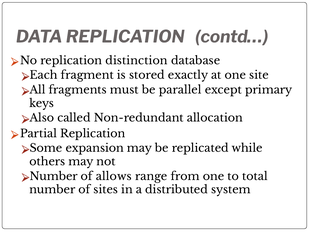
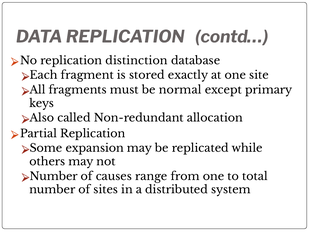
parallel: parallel -> normal (180, 90)
allows: allows -> causes (114, 176)
